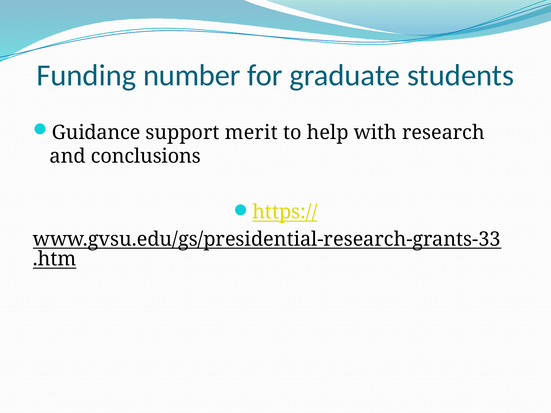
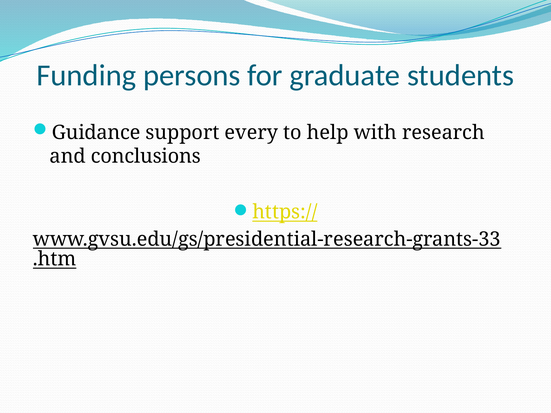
number: number -> persons (192, 76)
merit: merit -> every (251, 133)
